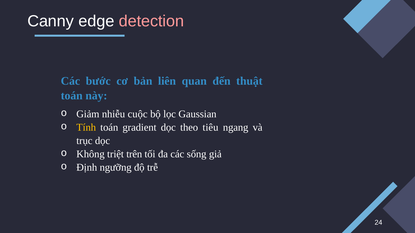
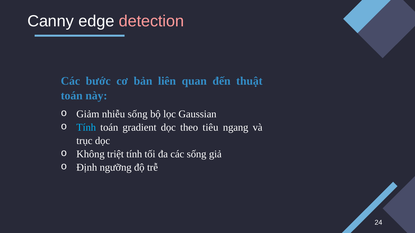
nhiễu cuộc: cuộc -> sống (138, 114)
Tính colour: yellow -> light blue (86, 128)
triệt trên: trên -> tính (134, 154)
